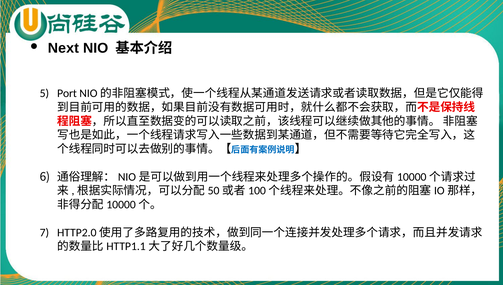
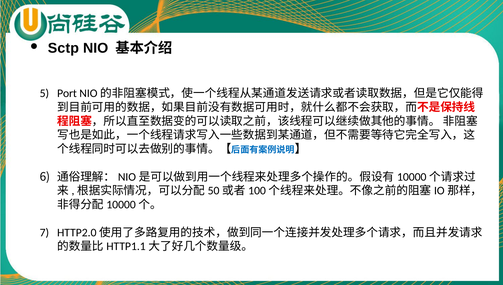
Next: Next -> Sctp (63, 48)
